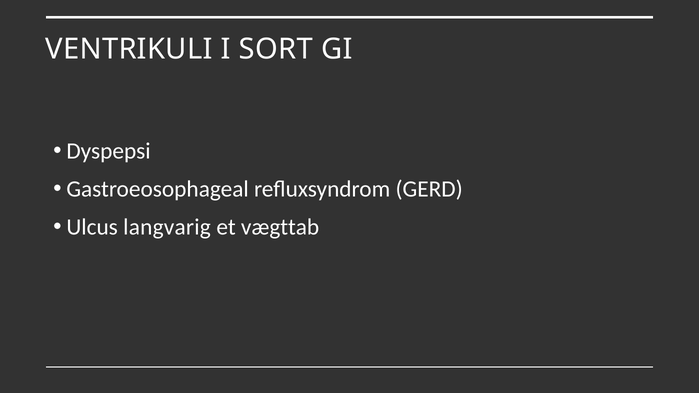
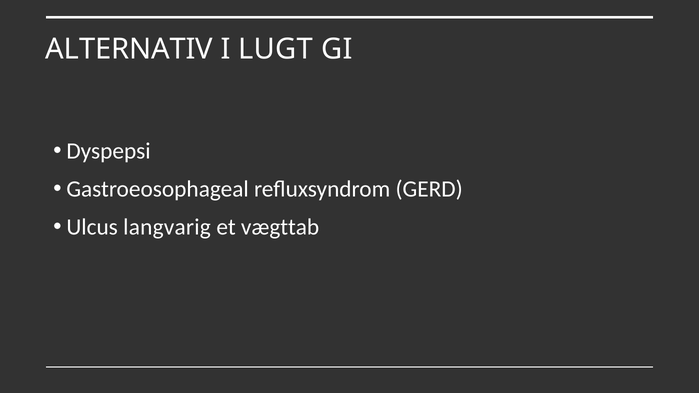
VENTRIKULI: VENTRIKULI -> ALTERNATIV (129, 49)
SORT: SORT -> LUGT (276, 49)
